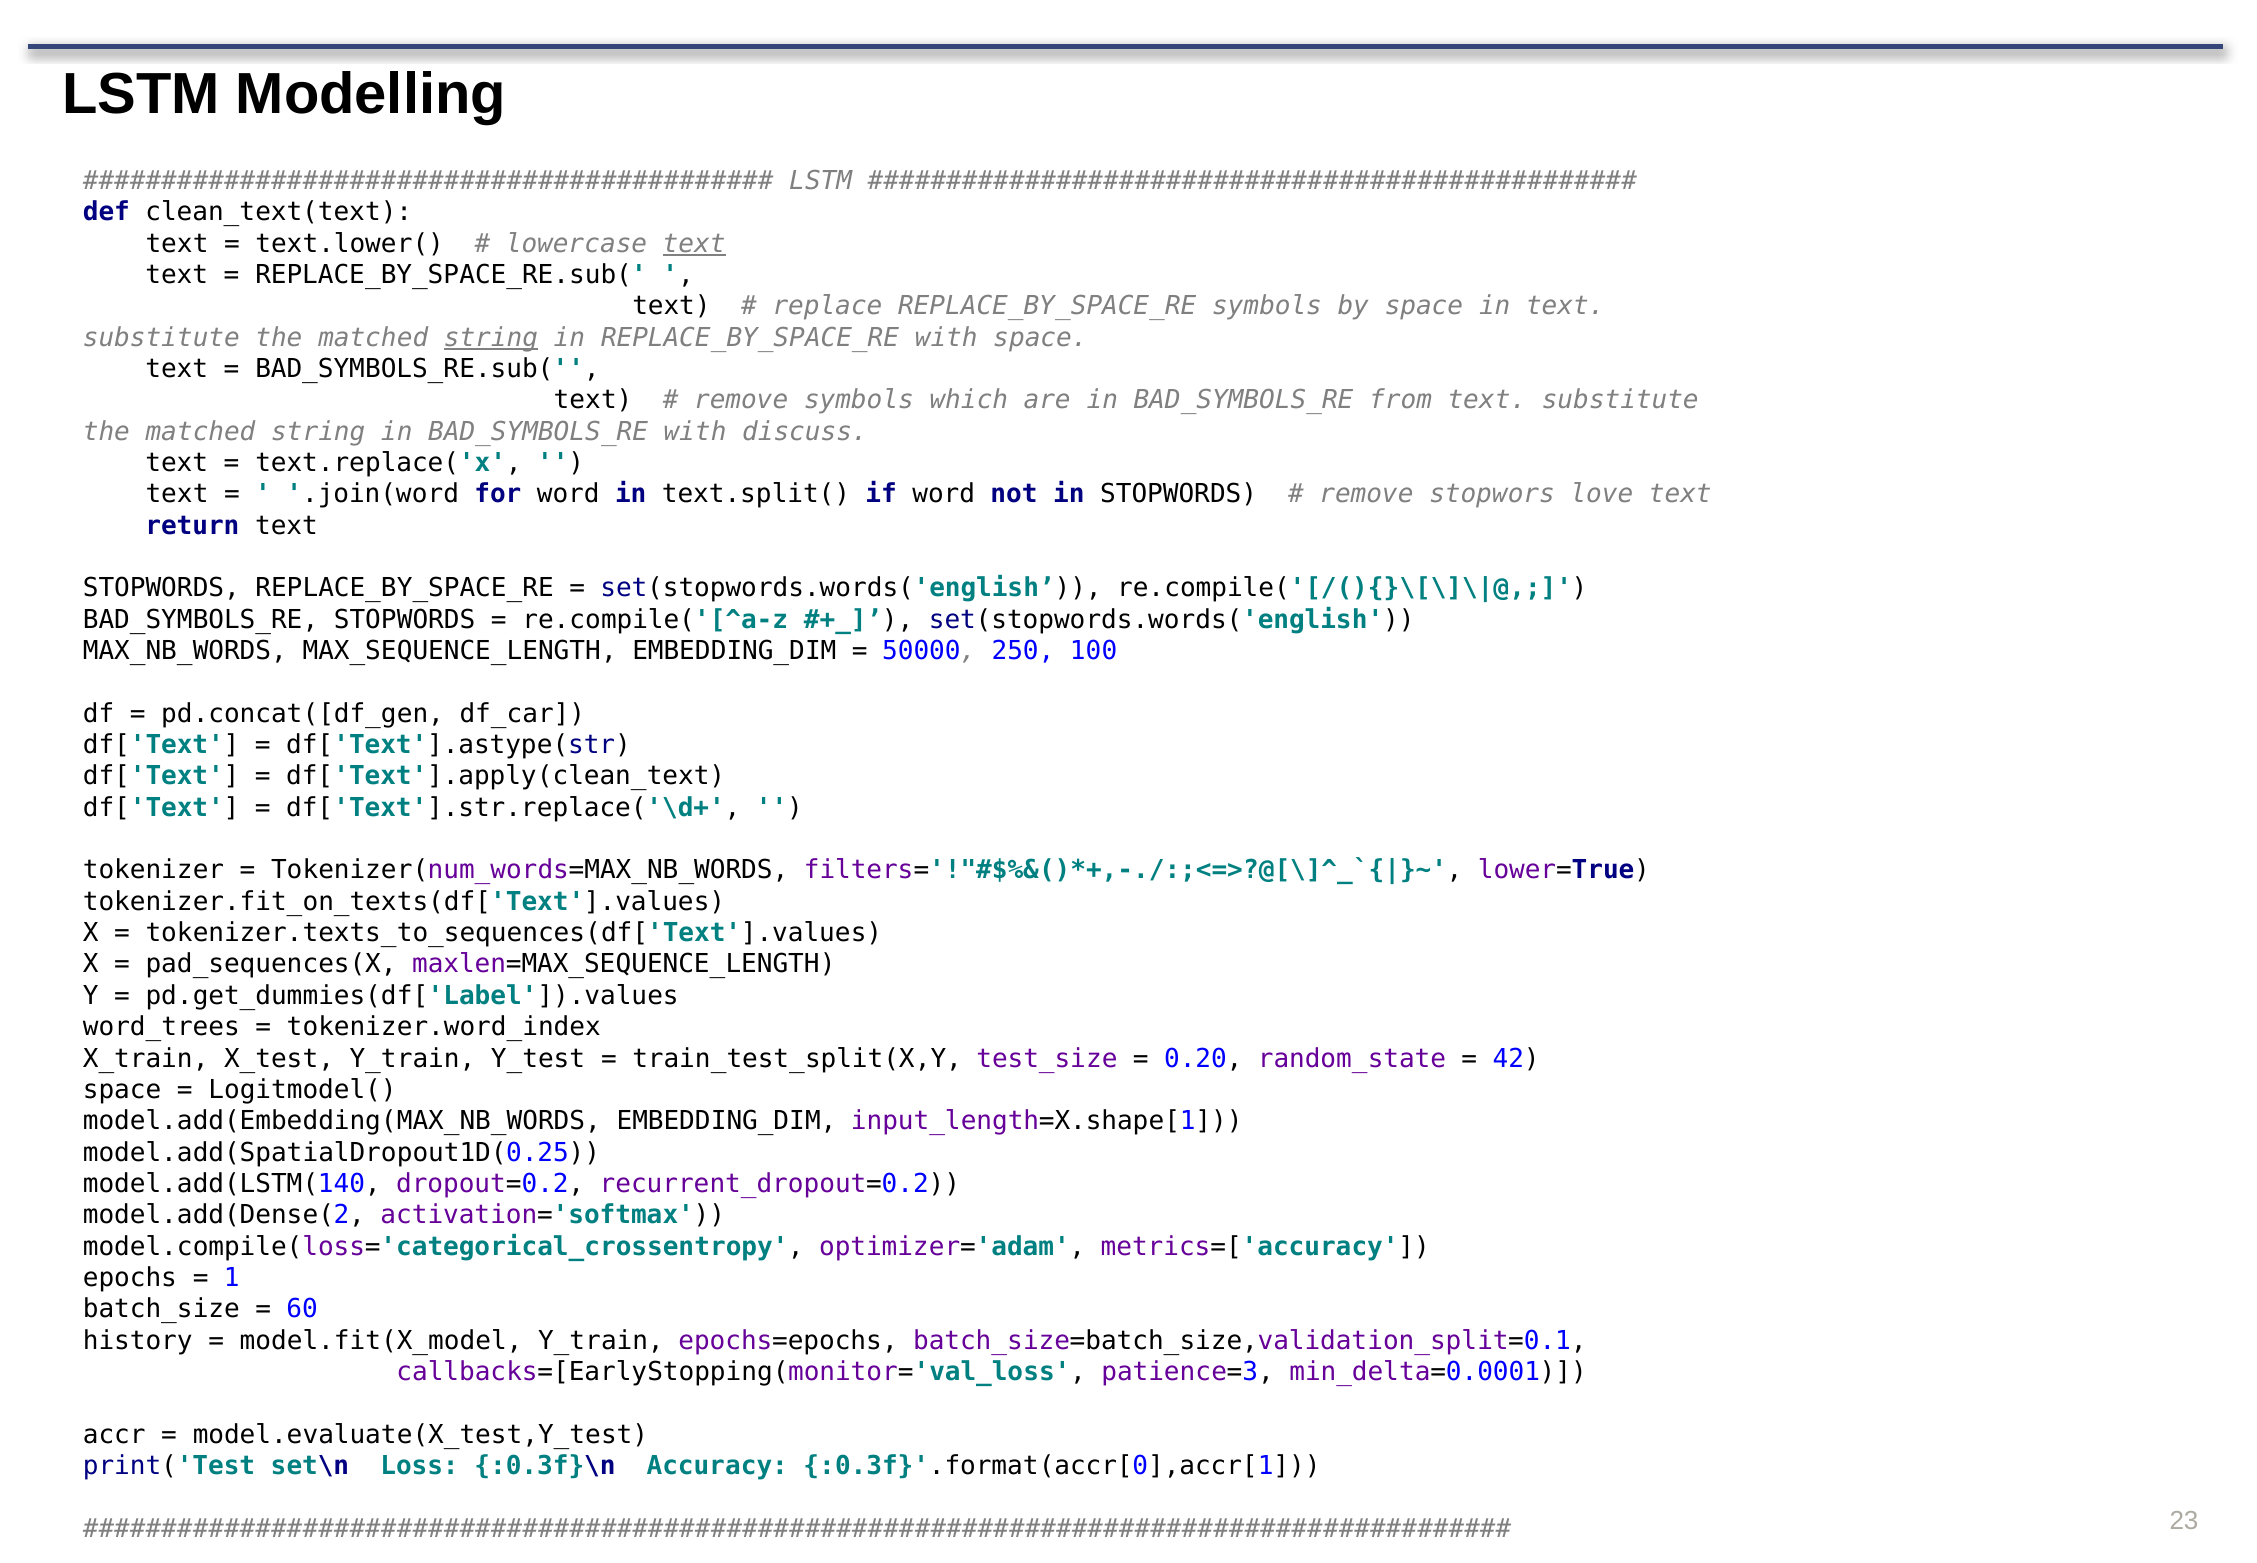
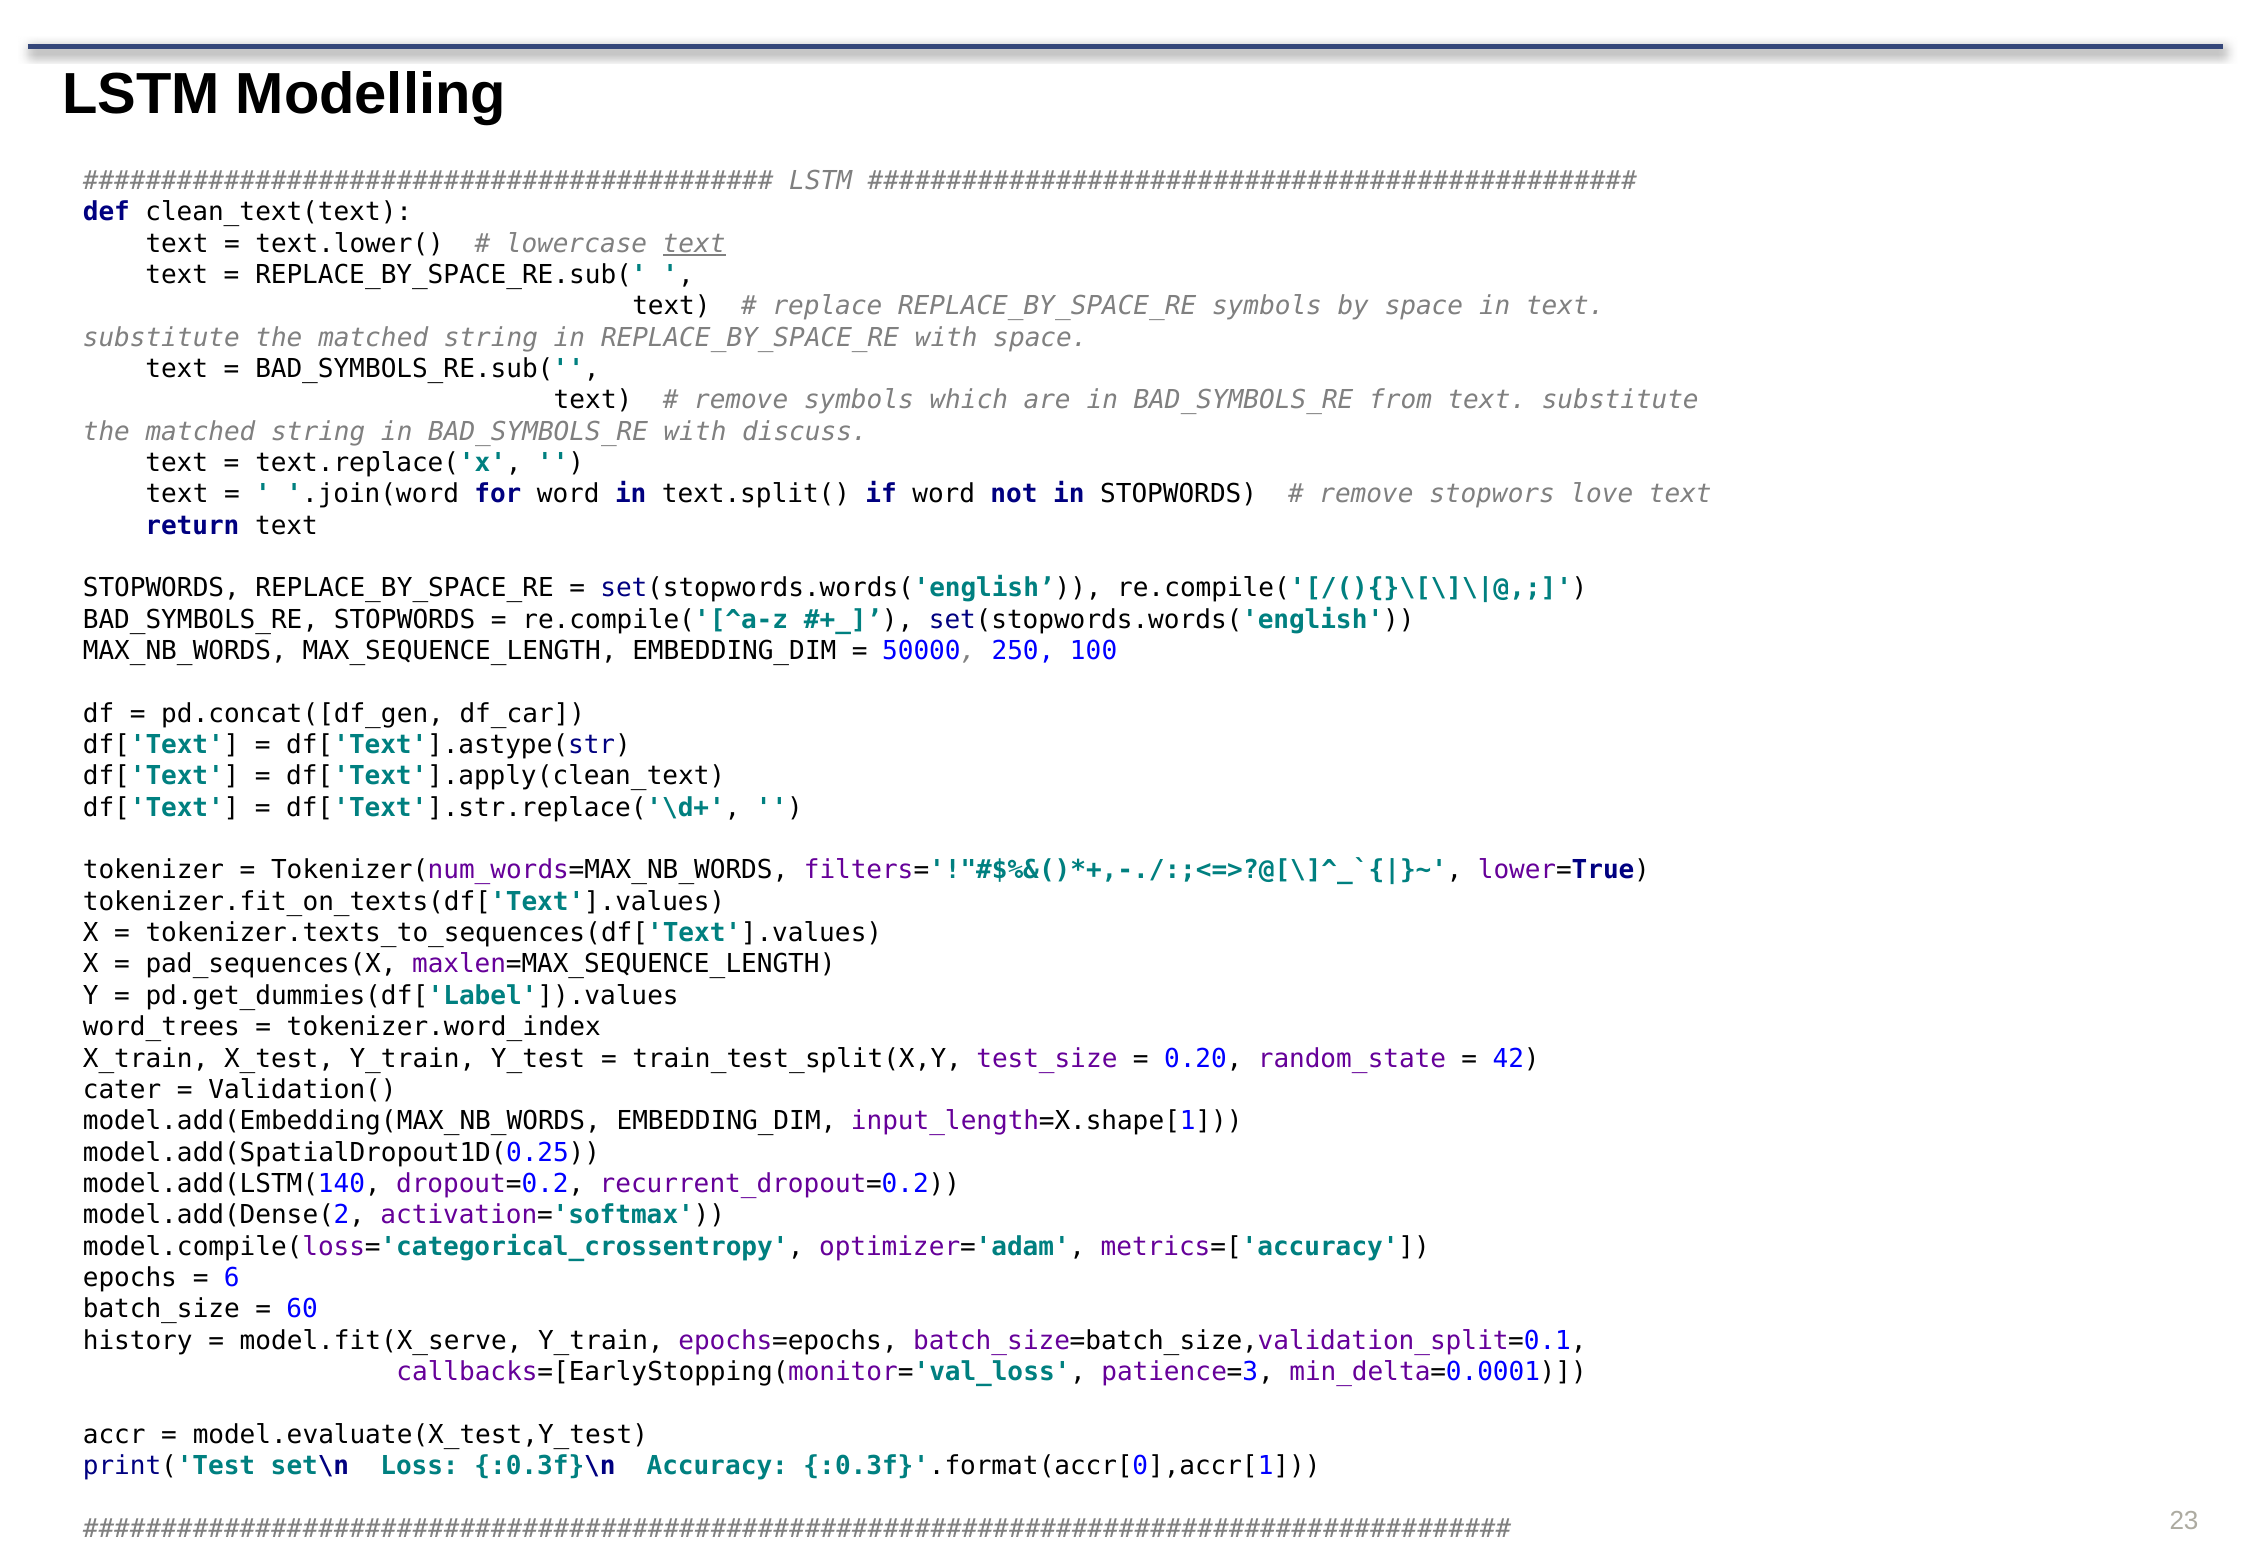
string underline: present -> none (491, 337)
space: space -> cater (122, 1089)
Logitmodel(: Logitmodel( -> Validation( (303, 1089)
1: 1 -> 6 (232, 1277)
model.fit(X_model: model.fit(X_model -> model.fit(X_serve (381, 1340)
